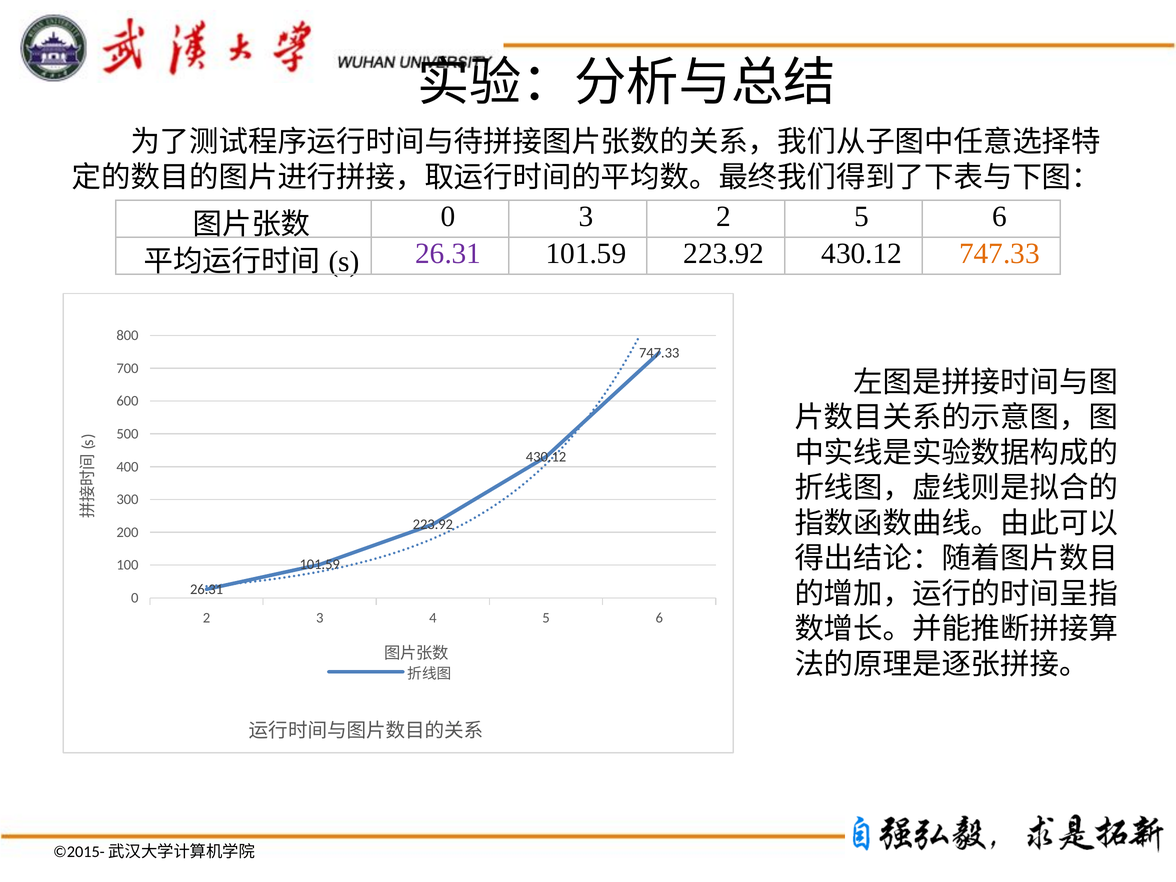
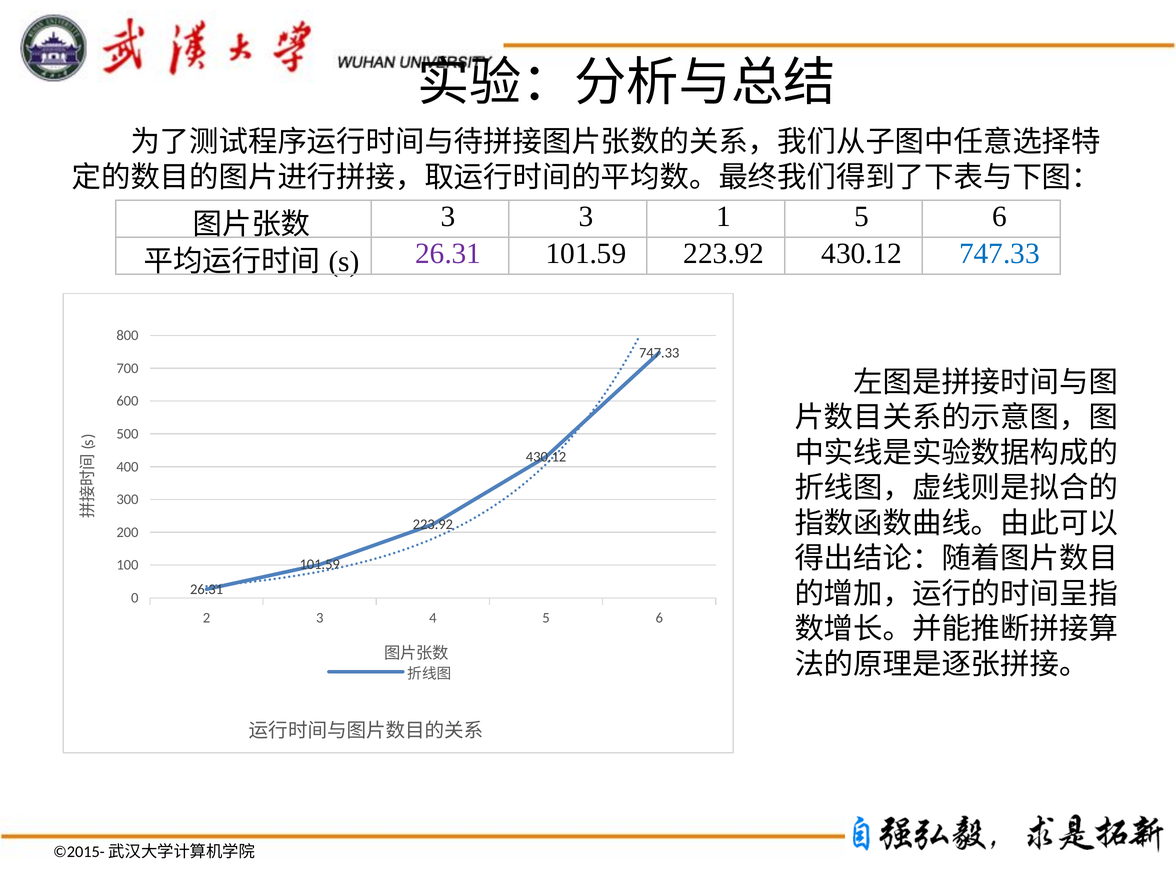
0: 0 -> 3 (448, 217)
3 2: 2 -> 1 (724, 217)
747.33 colour: orange -> blue (999, 254)
